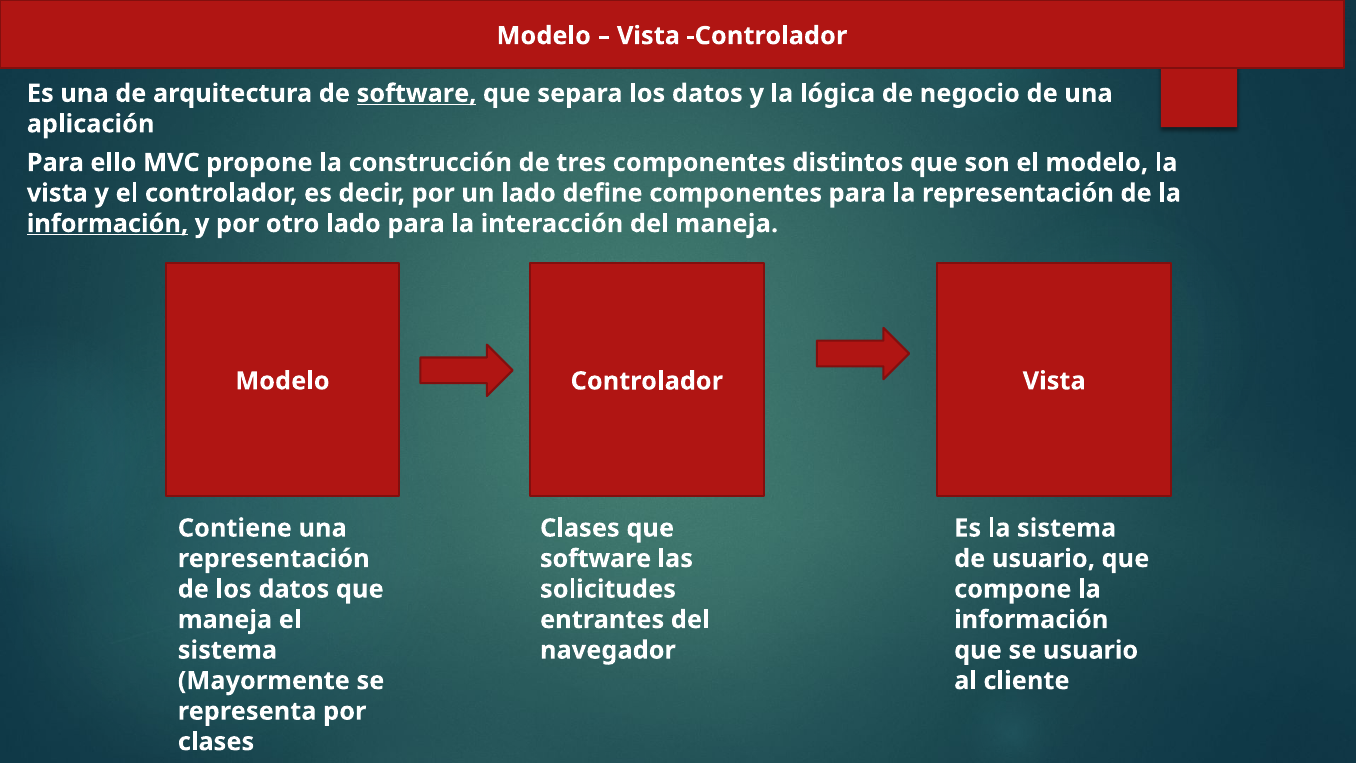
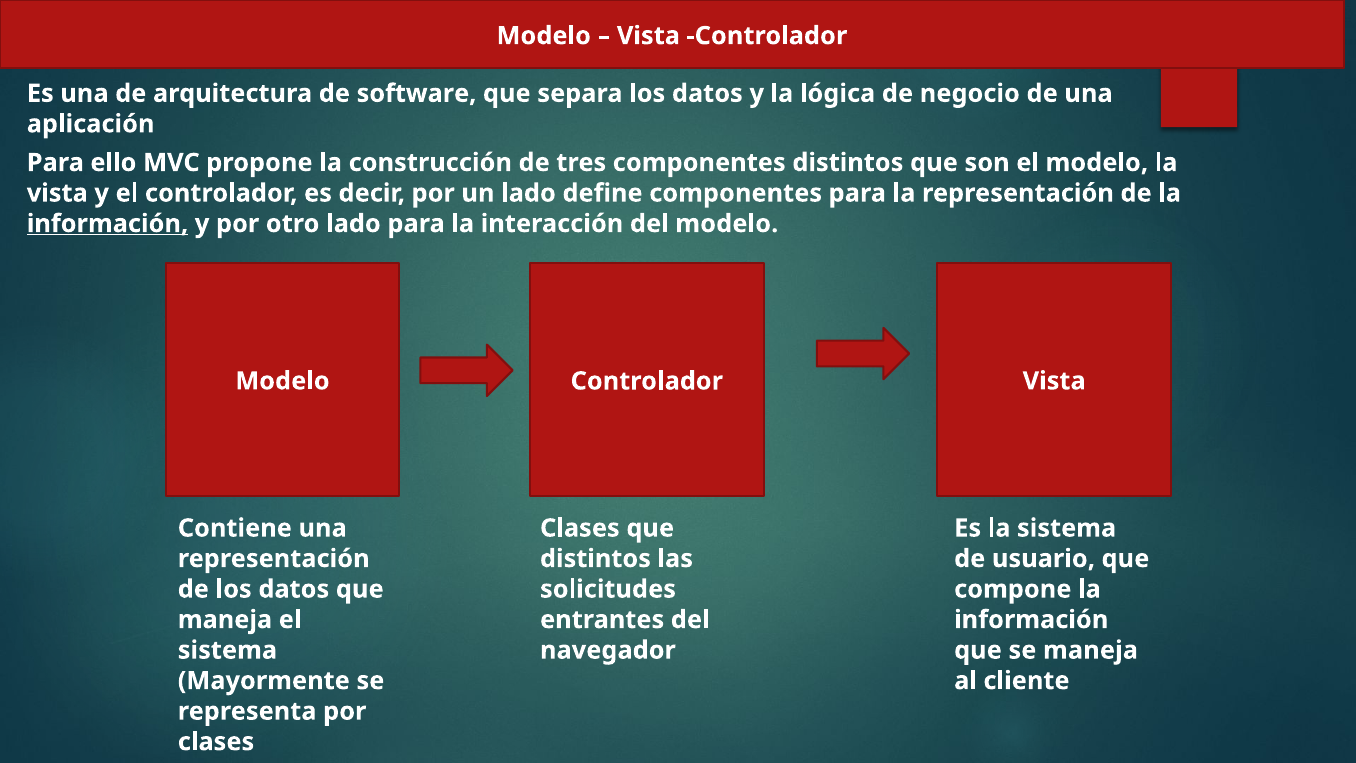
software underline: present -> none (416, 93)
del maneja: maneja -> modelo (727, 224)
software: software -> distintos (595, 559)
se usuario: usuario -> maneja (1090, 650)
